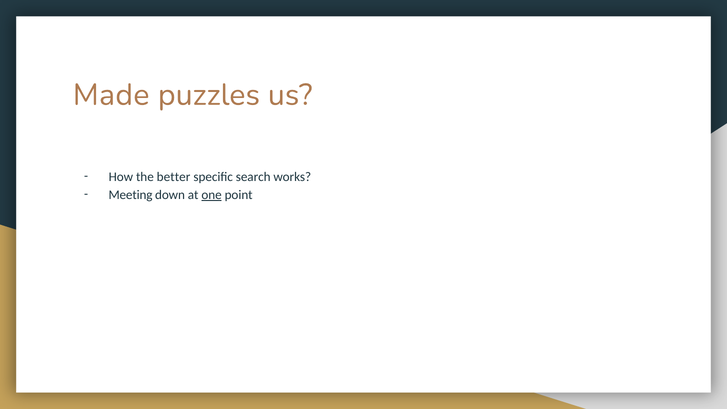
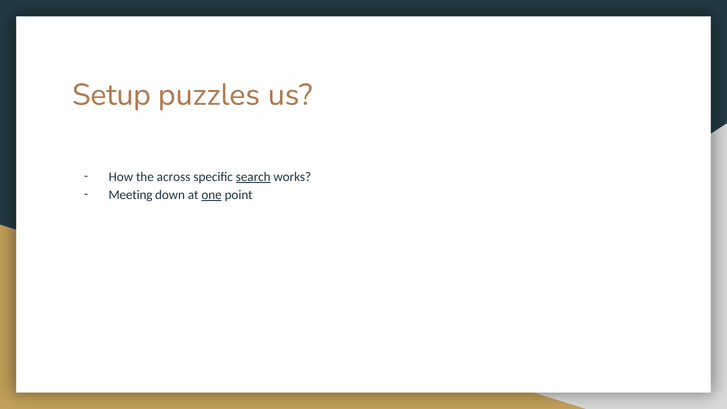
Made: Made -> Setup (111, 95)
better: better -> across (174, 177)
search underline: none -> present (253, 177)
